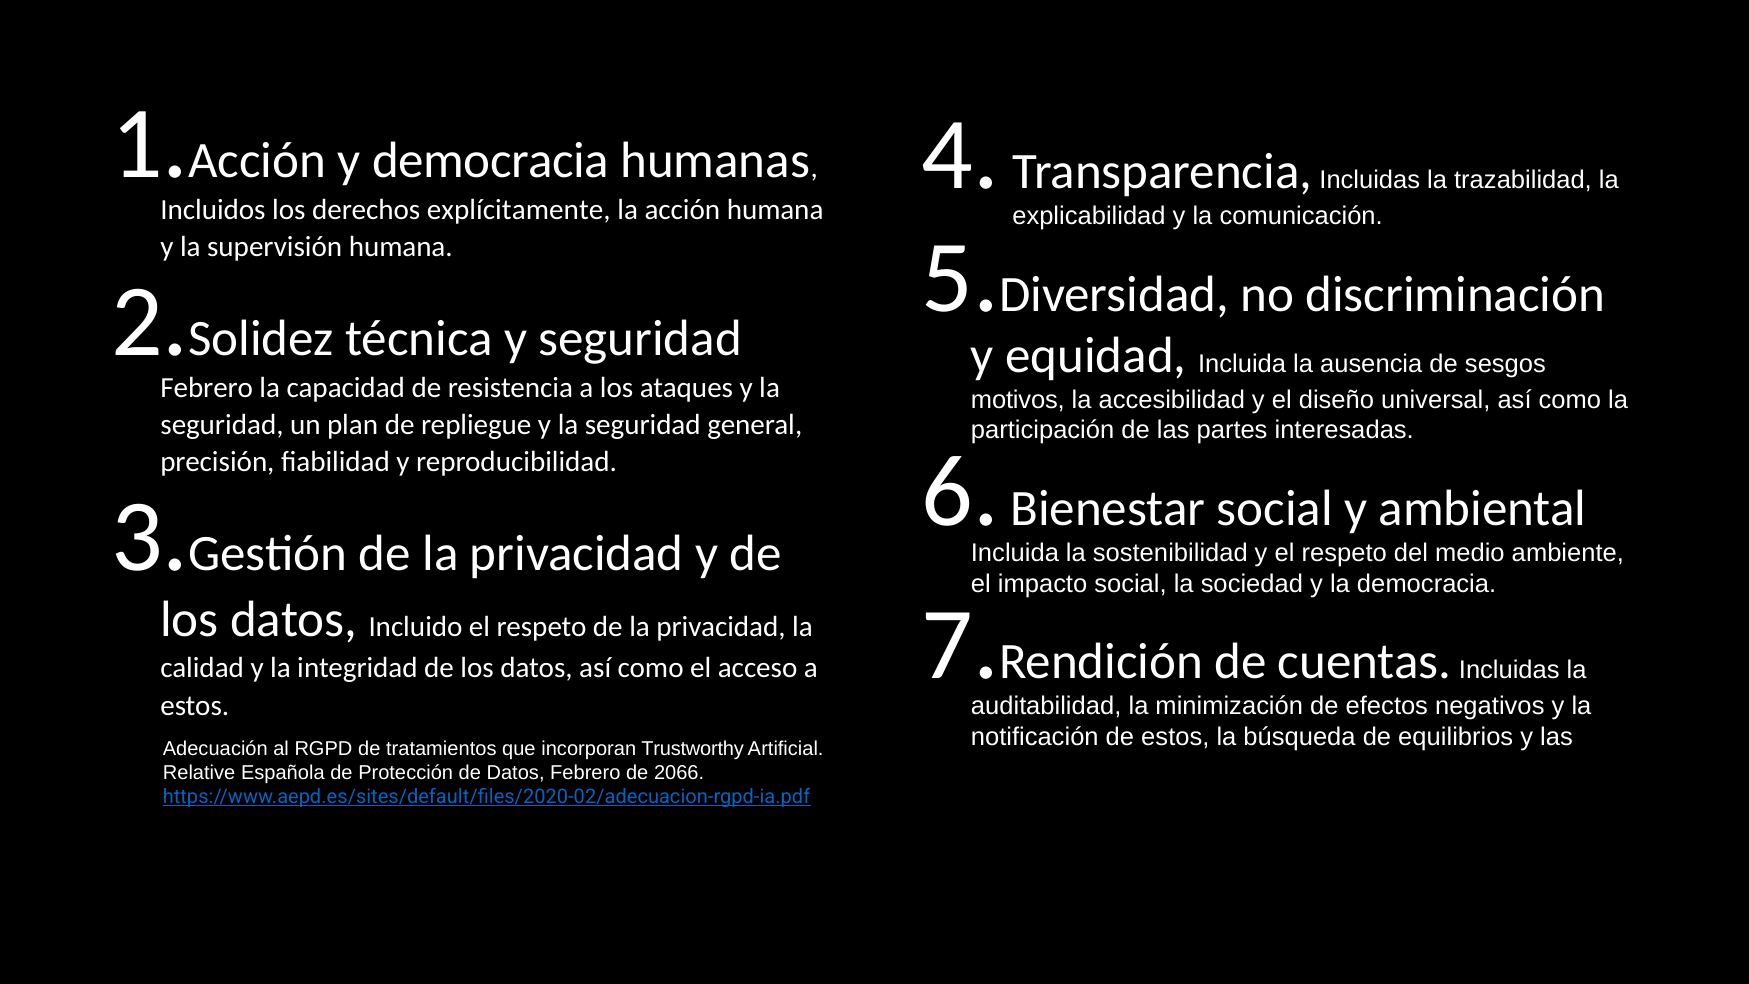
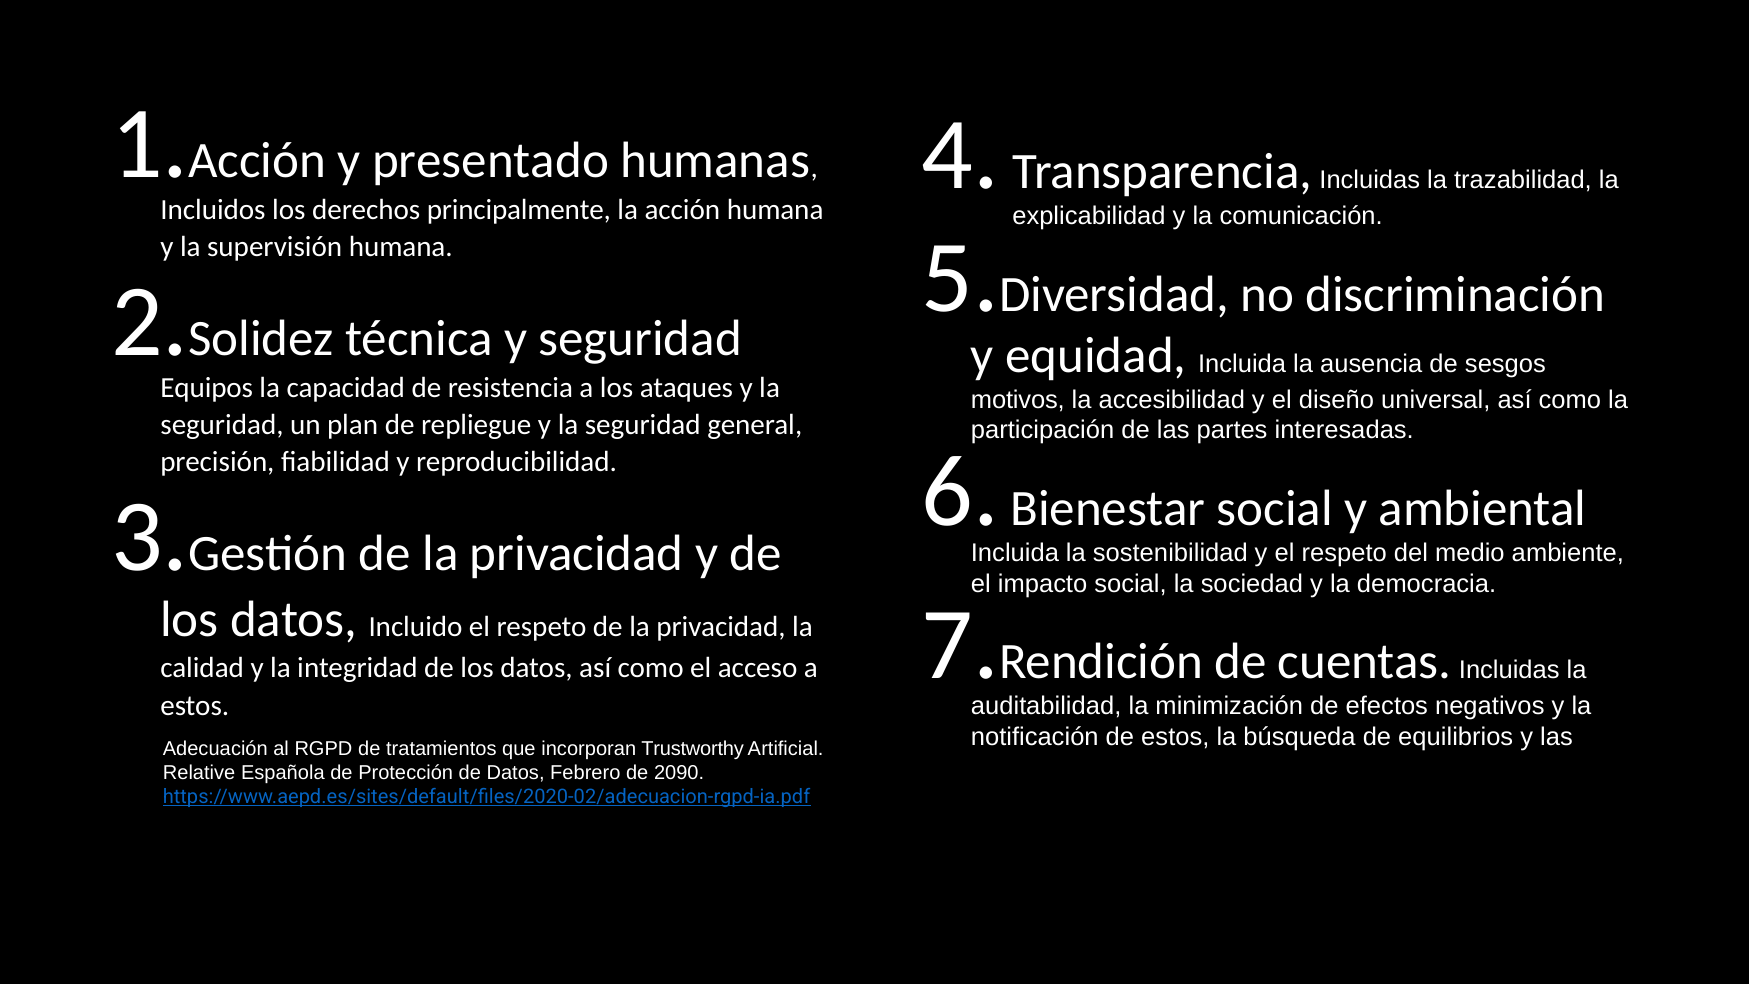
y democracia: democracia -> presentado (491, 161)
explícitamente: explícitamente -> principalmente (519, 210)
Febrero: Febrero -> Equipos (207, 387)
2066: 2066 -> 2090 (679, 773)
